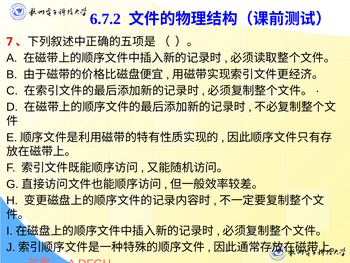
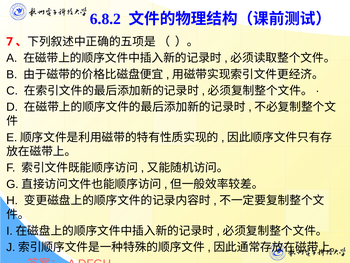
6.7.2: 6.7.2 -> 6.8.2 (105, 19)
